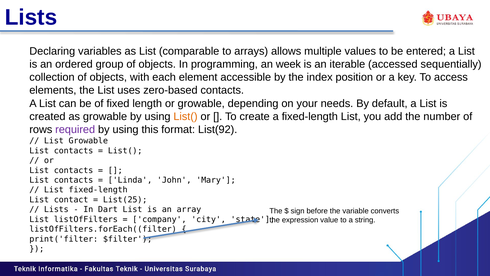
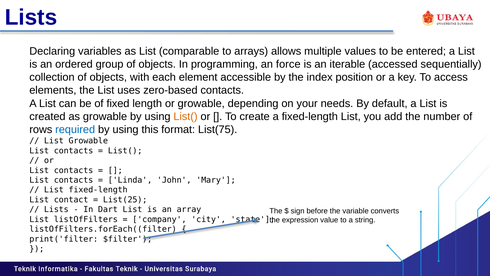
week: week -> force (288, 64)
required colour: purple -> blue (75, 129)
List(92: List(92 -> List(75 (218, 129)
